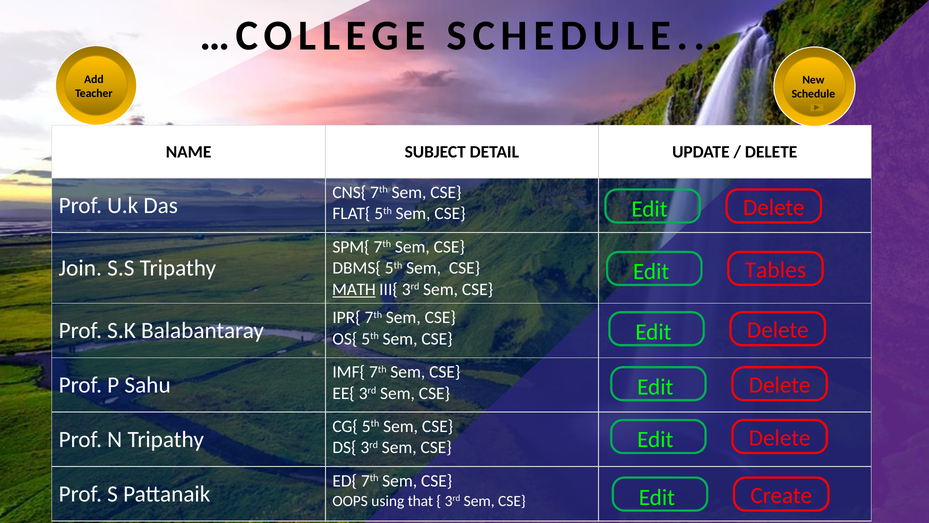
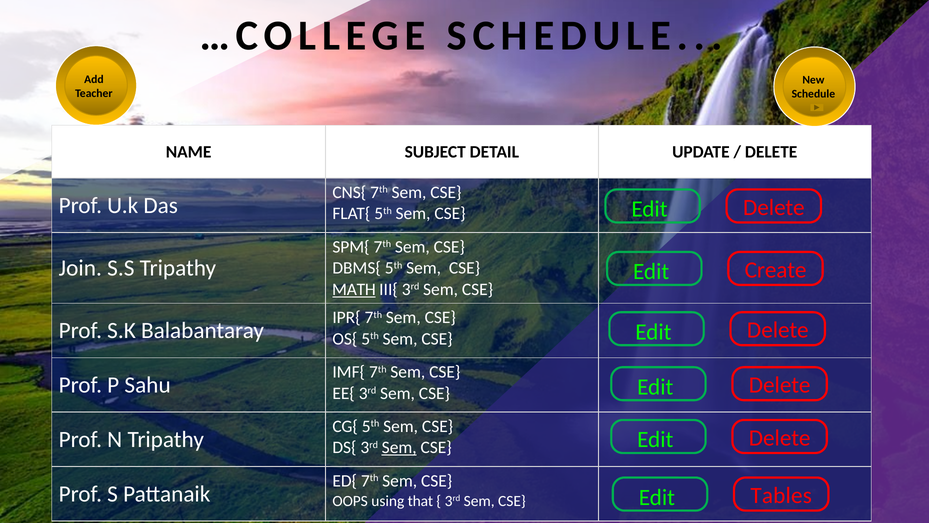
Tables: Tables -> Create (776, 270)
Sem underline: none -> present (399, 447)
Create: Create -> Tables (781, 495)
